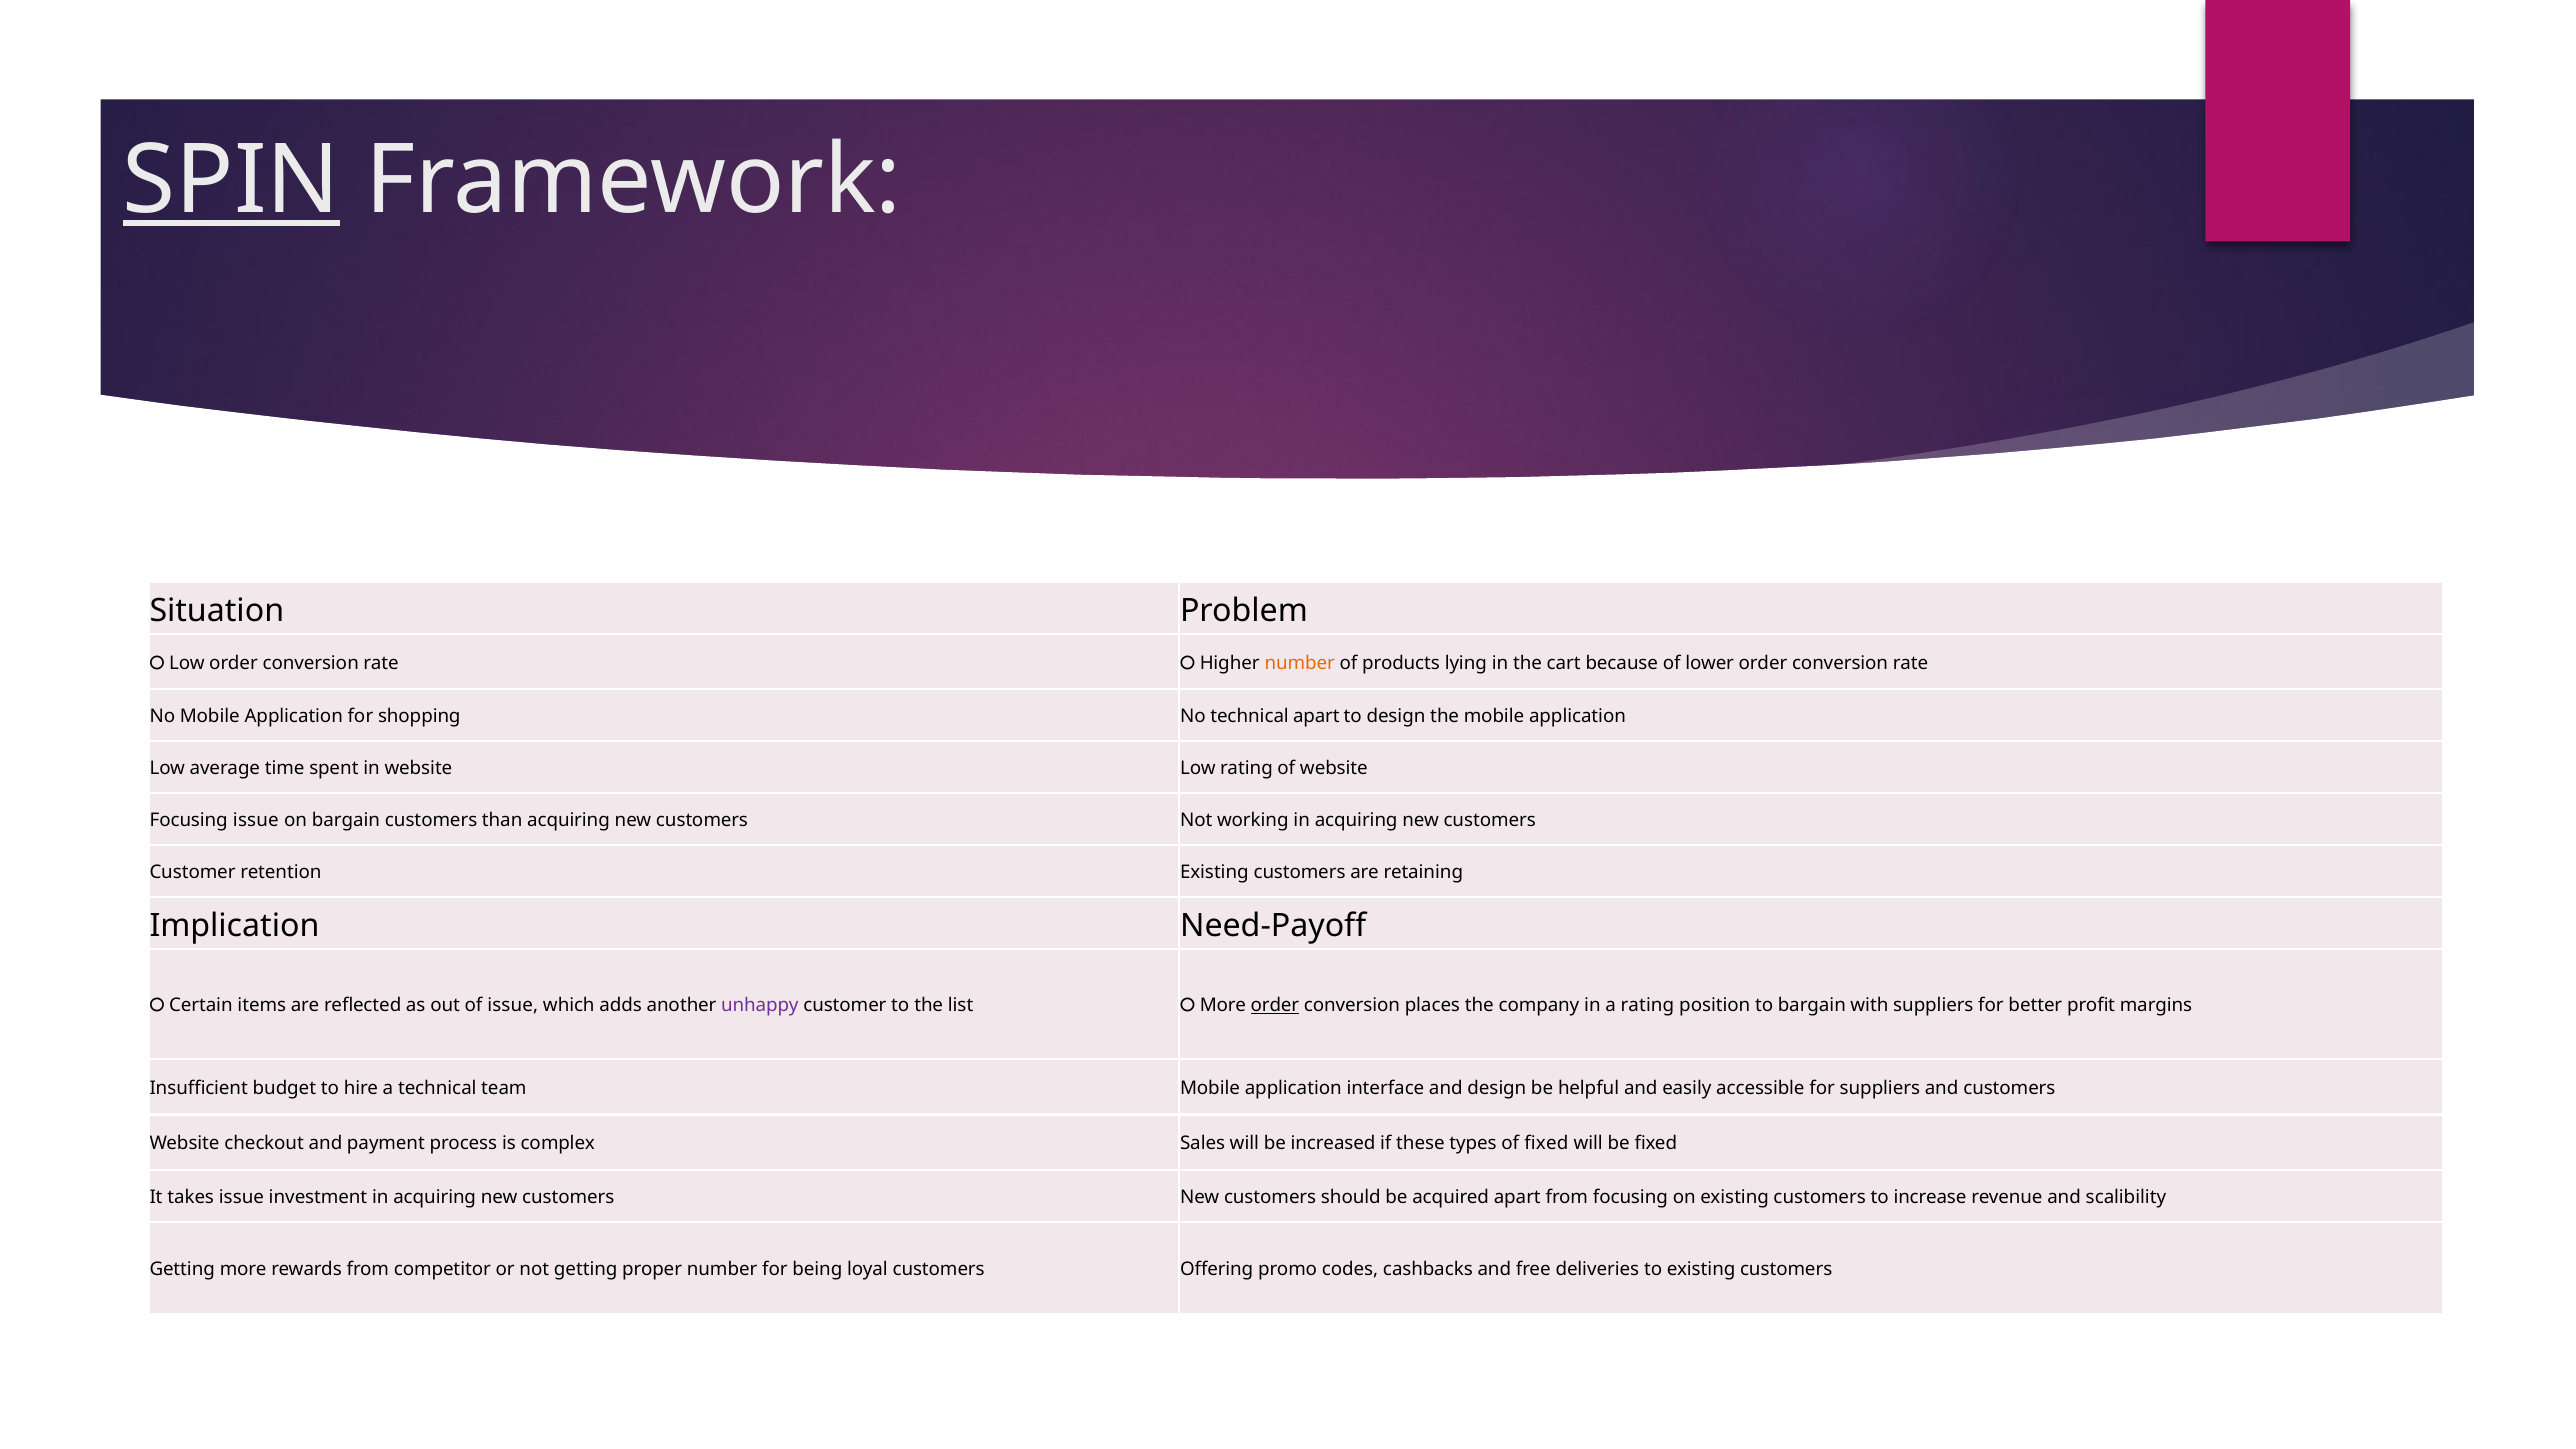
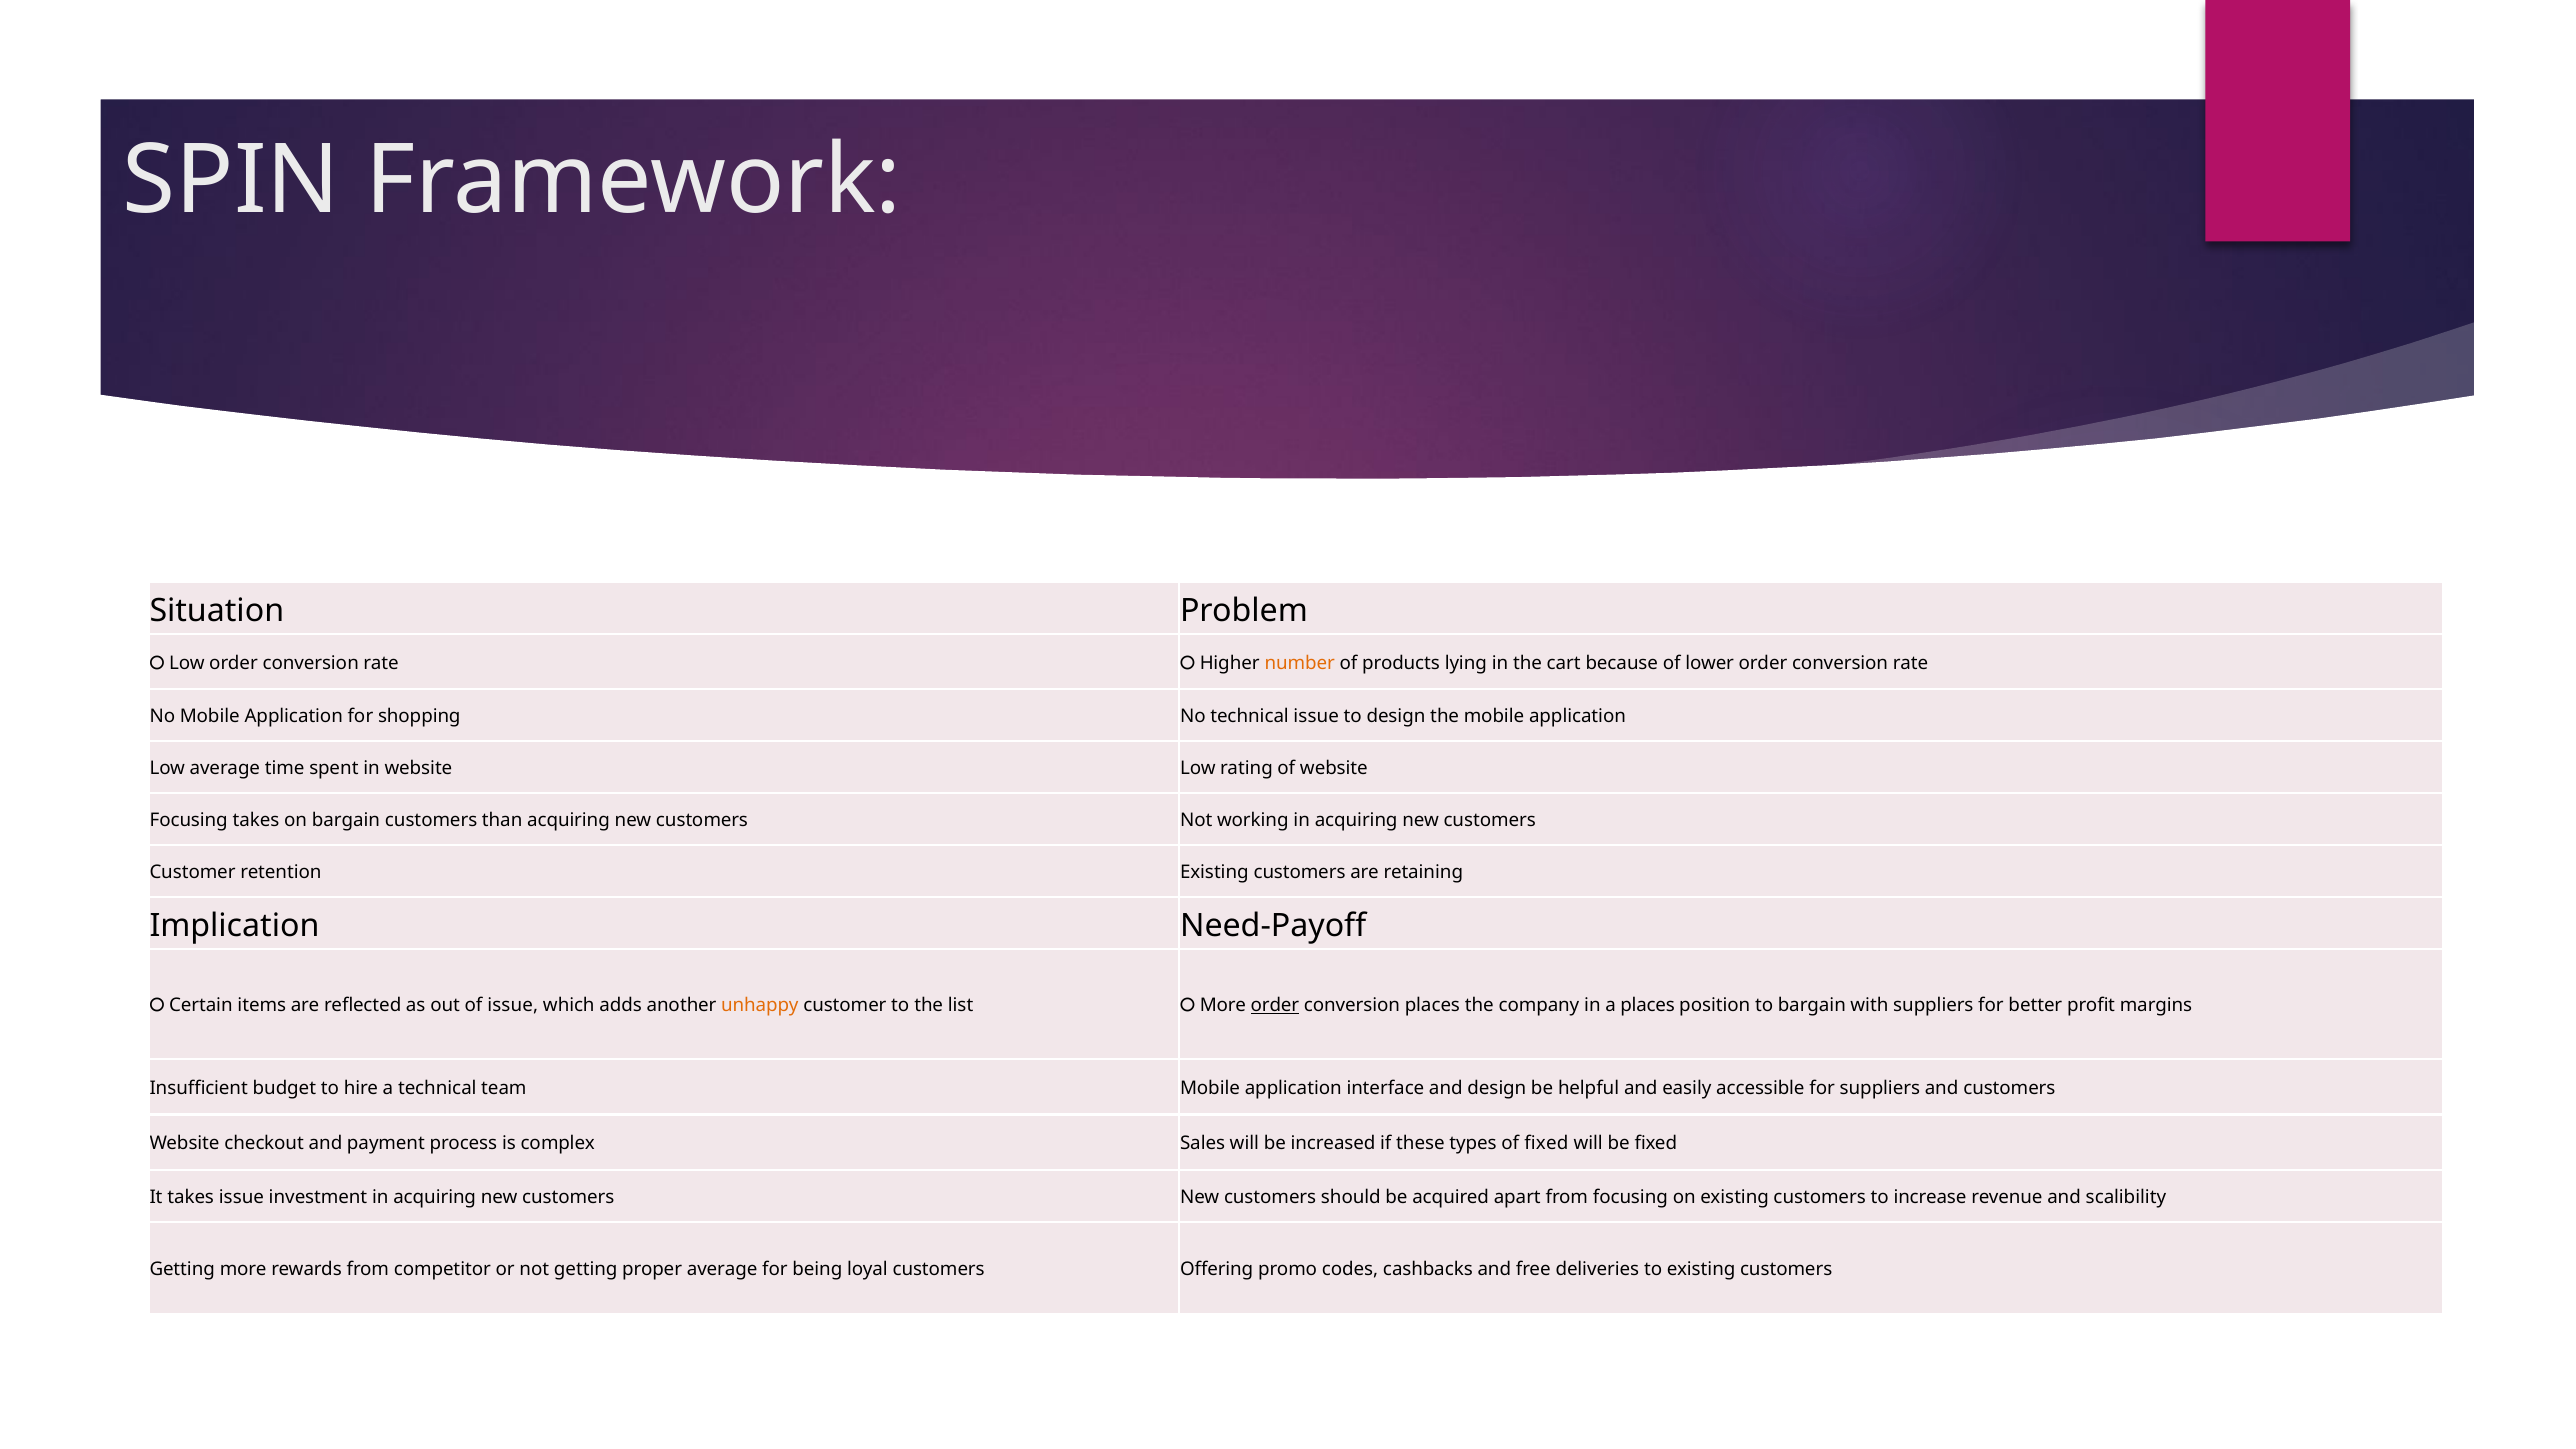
SPIN underline: present -> none (232, 181)
technical apart: apart -> issue (1316, 717)
Focusing issue: issue -> takes (256, 821)
unhappy colour: purple -> orange (760, 1006)
a rating: rating -> places (1648, 1006)
proper number: number -> average (722, 1270)
